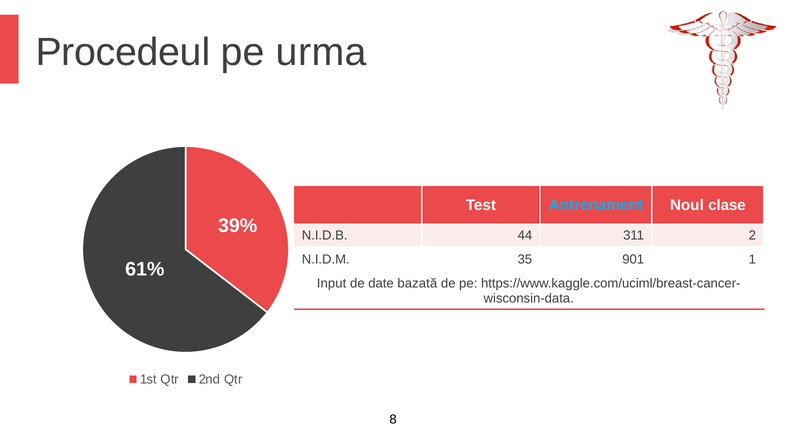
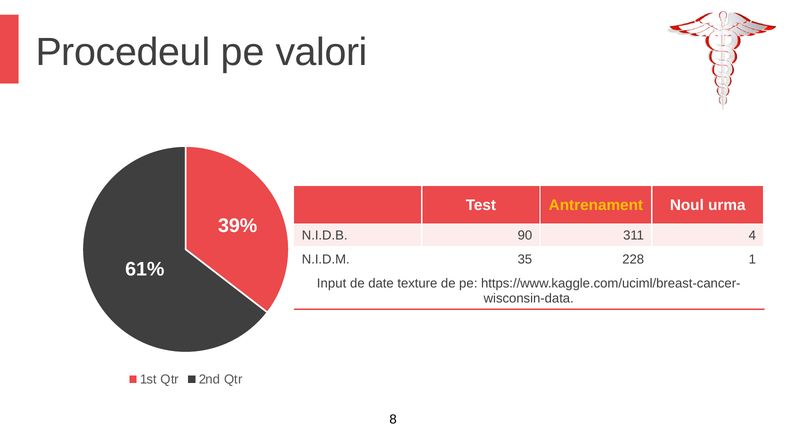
urma: urma -> valori (322, 52)
Antrenament colour: light blue -> yellow (596, 205)
clase: clase -> urma (727, 205)
44: 44 -> 90 (525, 236)
2: 2 -> 4 (752, 236)
901: 901 -> 228 (633, 260)
bazată: bazată -> texture (417, 284)
